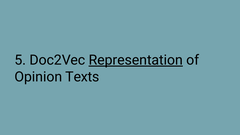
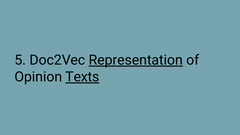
Texts underline: none -> present (82, 77)
